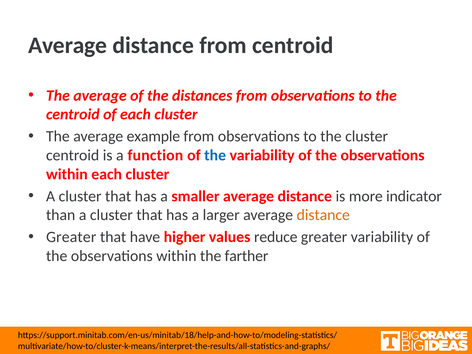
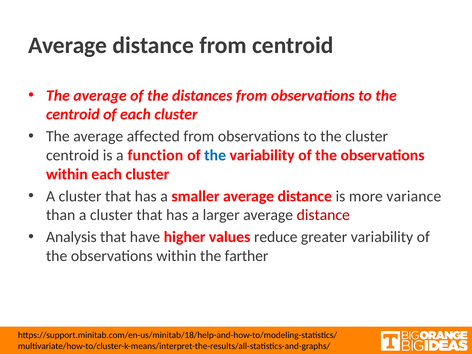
example: example -> affected (153, 136)
indicator: indicator -> variance (414, 196)
distance colour: orange -> red (323, 215)
Greater: Greater -> Analysis (71, 237)
